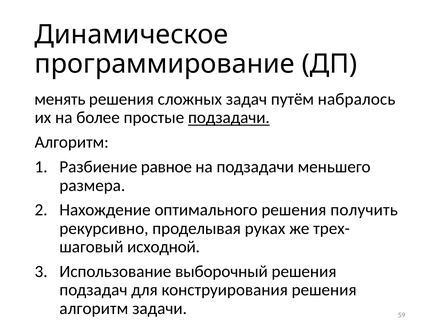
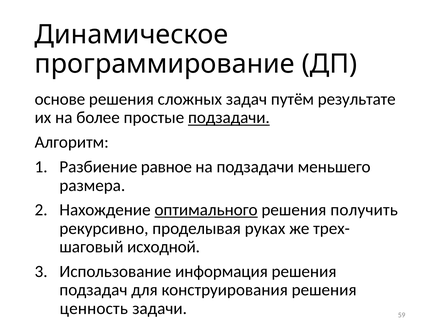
менять: менять -> основе (60, 99)
набралось: набралось -> результате (357, 99)
оптимального underline: none -> present (206, 210)
выборочный: выборочный -> информация (221, 272)
алгоритм: алгоритм -> ценность (94, 308)
